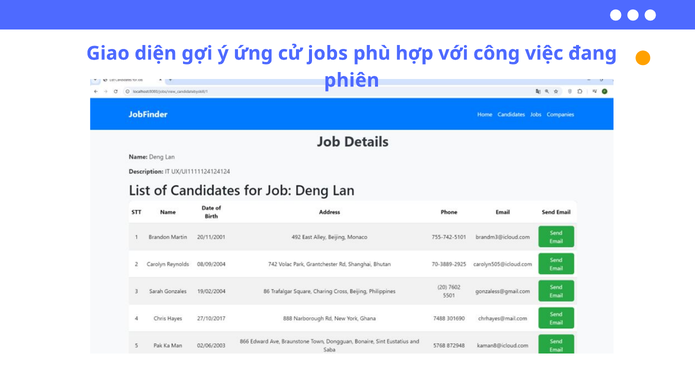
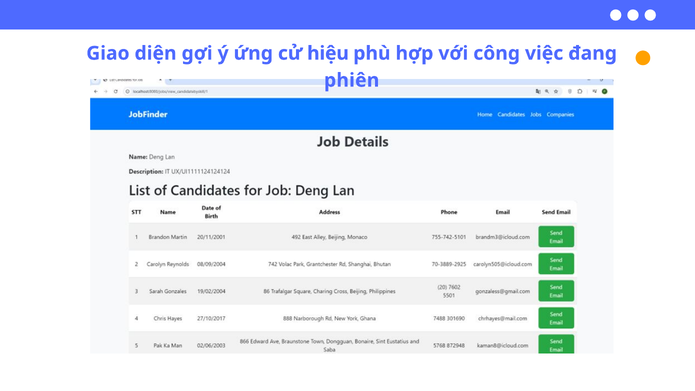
jobs: jobs -> hiệu (328, 53)
